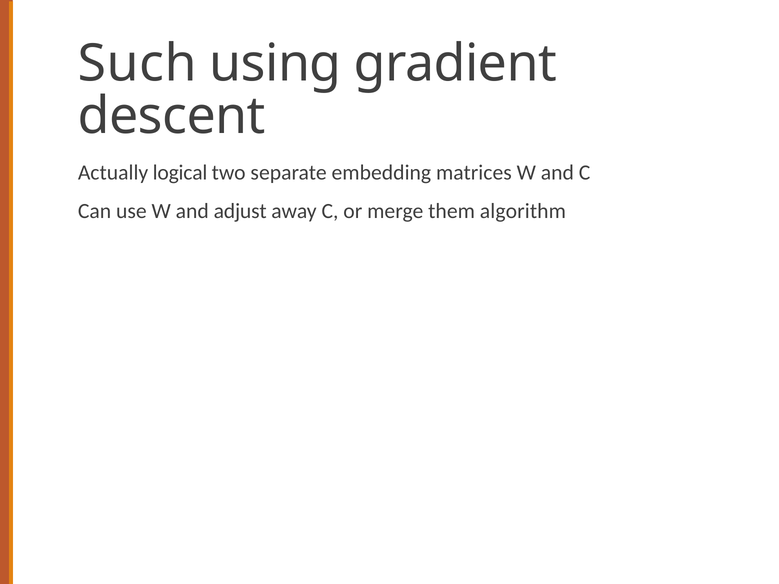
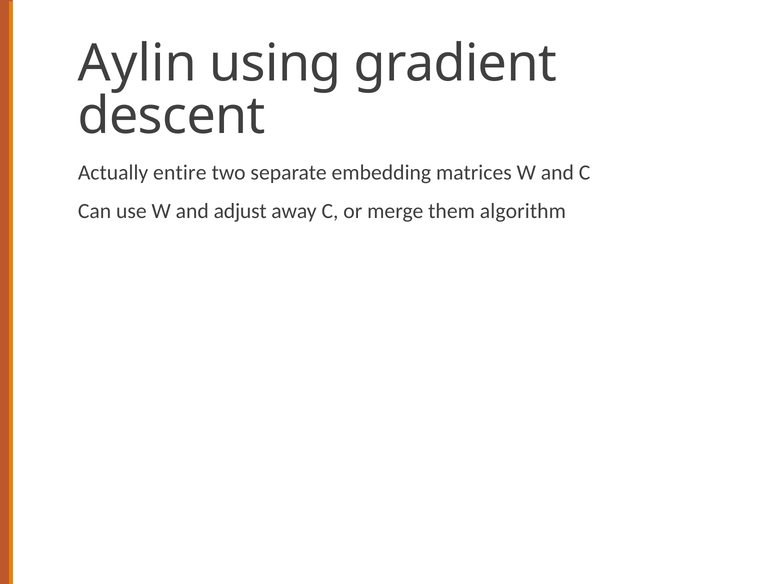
Such: Such -> Aylin (137, 63)
logical: logical -> entire (180, 173)
